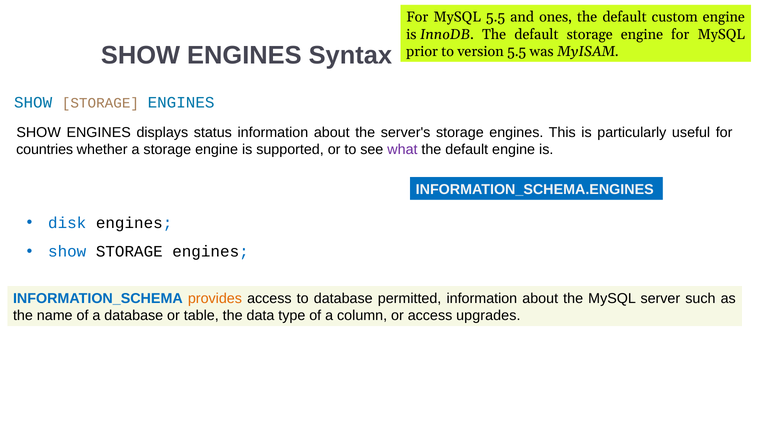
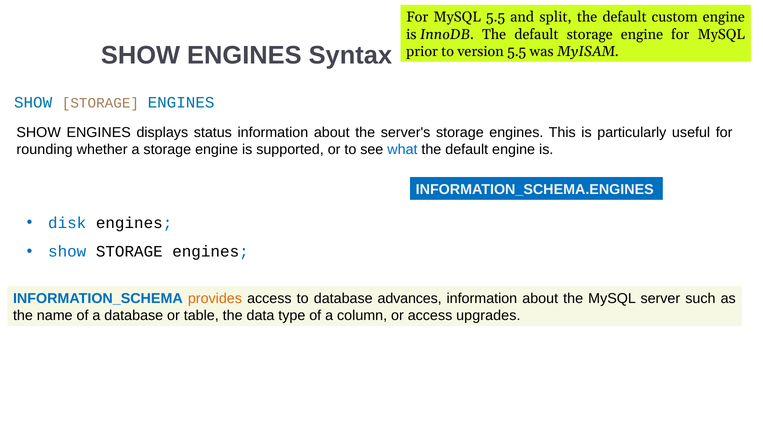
ones: ones -> split (555, 17)
countries: countries -> rounding (45, 150)
what colour: purple -> blue (402, 150)
permitted: permitted -> advances (410, 299)
